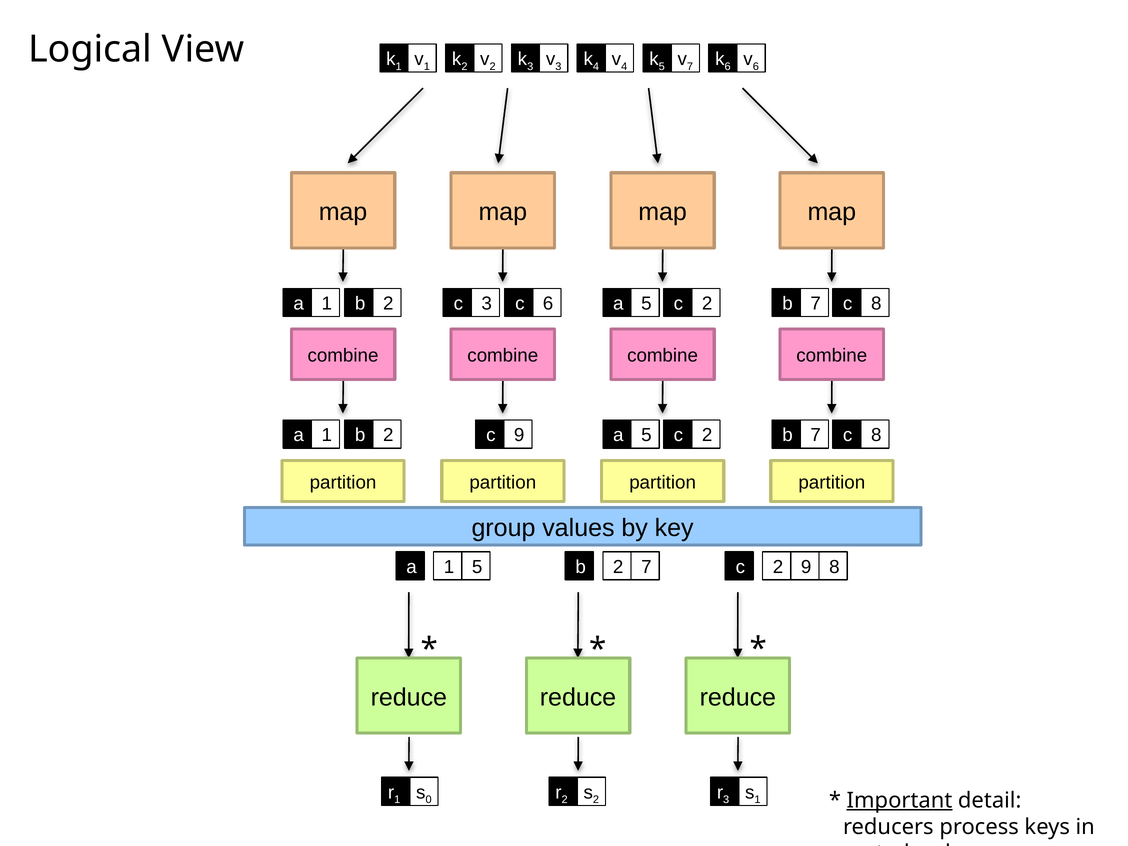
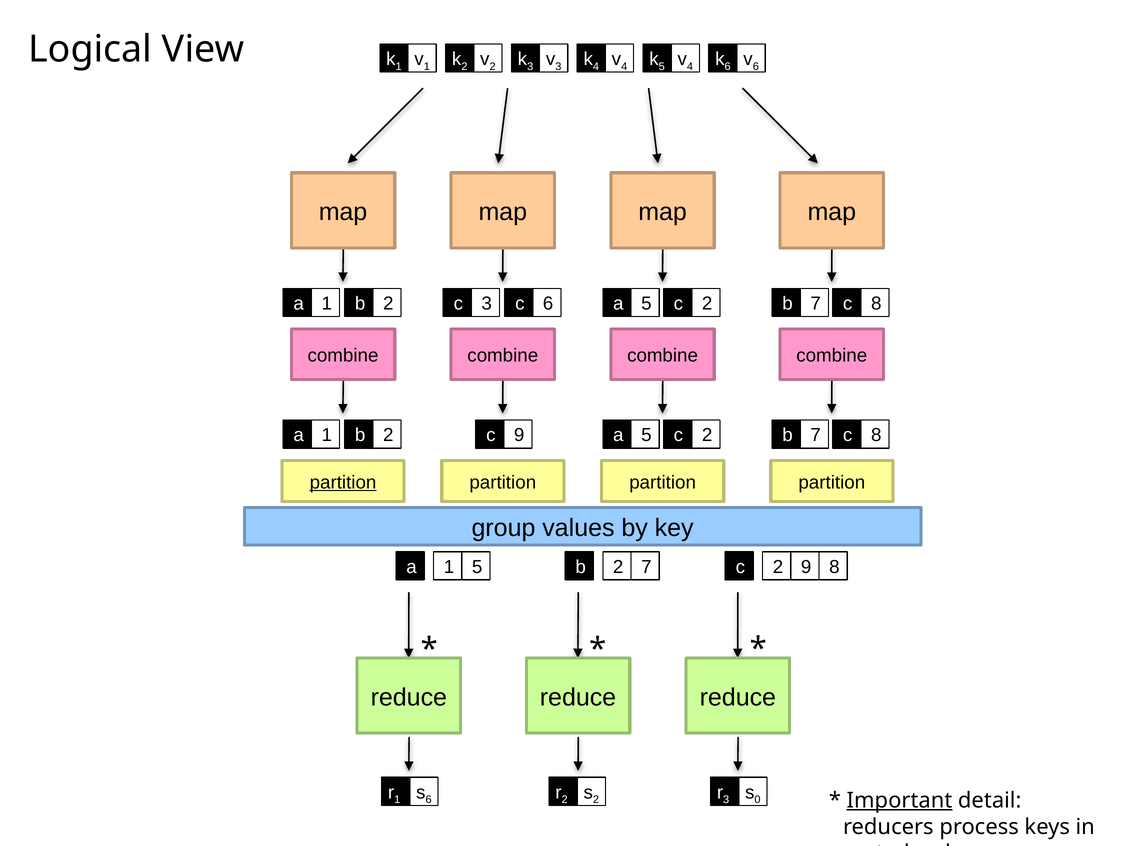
7: 7 -> 4 (690, 67)
partition underline: none -> present (343, 482)
0: 0 -> 6 (429, 800)
1: 1 -> 0 (758, 800)
